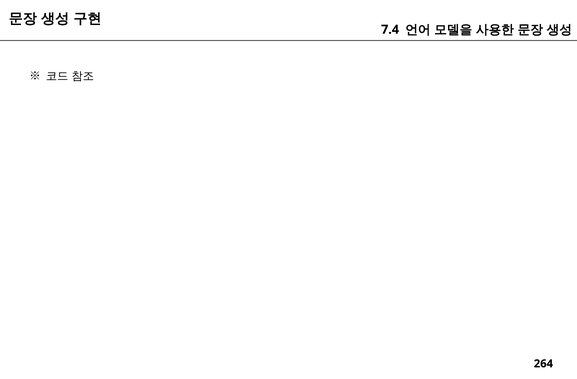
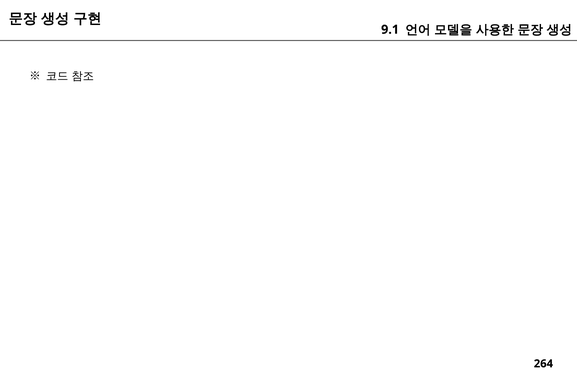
7.4: 7.4 -> 9.1 (390, 30)
